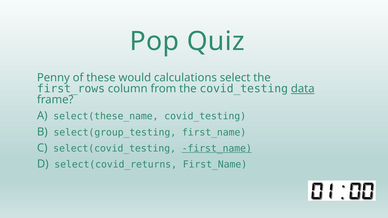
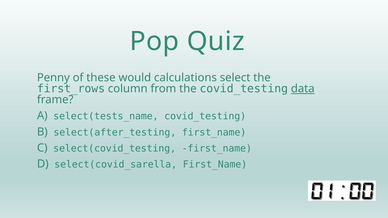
select(these_name: select(these_name -> select(tests_name (106, 116)
select(group_testing: select(group_testing -> select(after_testing (115, 132)
first_name underline: present -> none (217, 149)
select(covid_returns: select(covid_returns -> select(covid_sarella (116, 165)
